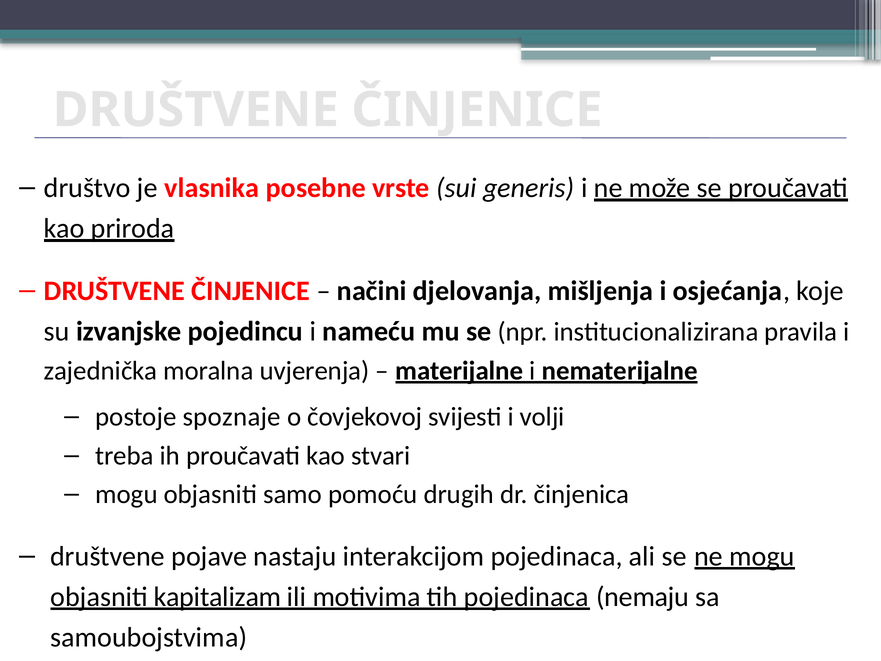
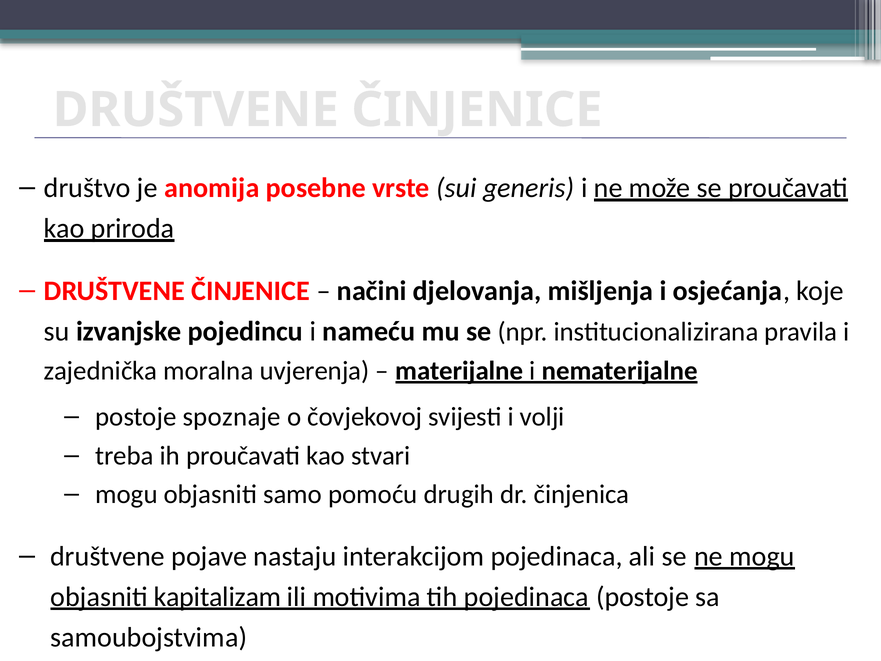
vlasnika: vlasnika -> anomija (212, 188)
pojedinaca nemaju: nemaju -> postoje (643, 597)
